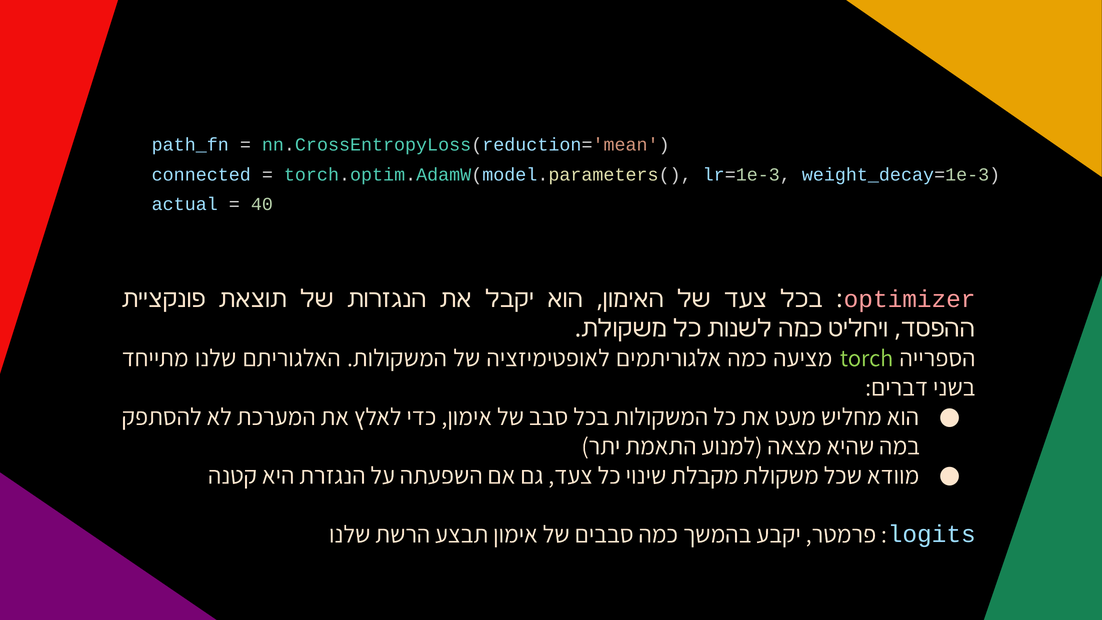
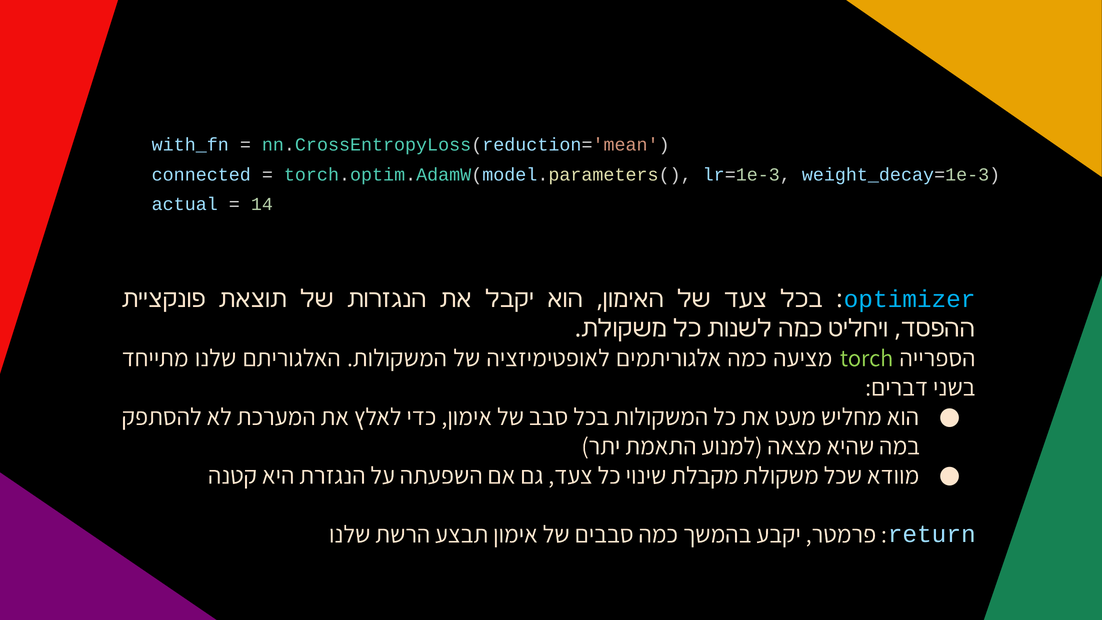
path_fn: path_fn -> with_fn (190, 145)
40: 40 -> 14 (262, 204)
optimizer colour: pink -> light blue (910, 299)
logits: logits -> return (932, 534)
